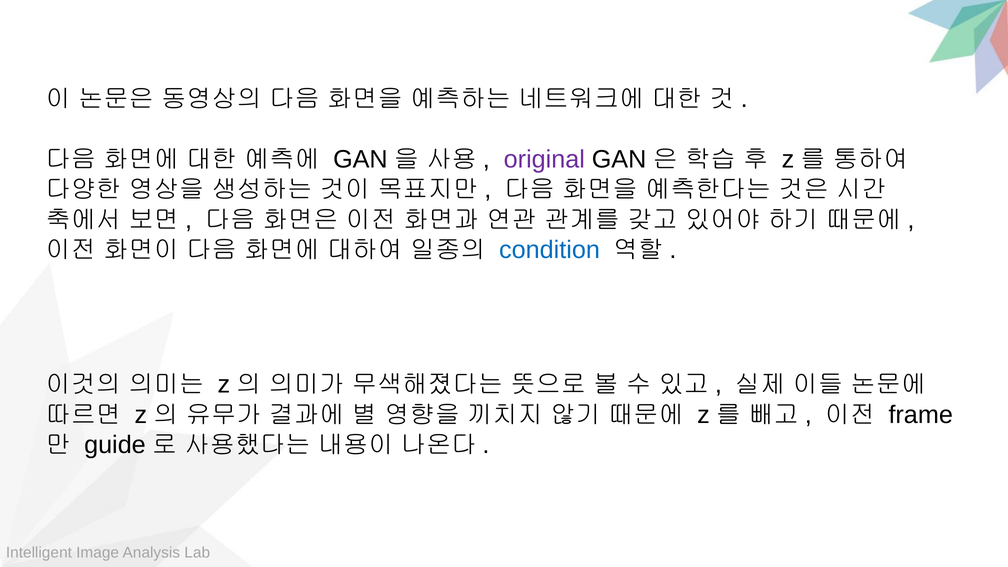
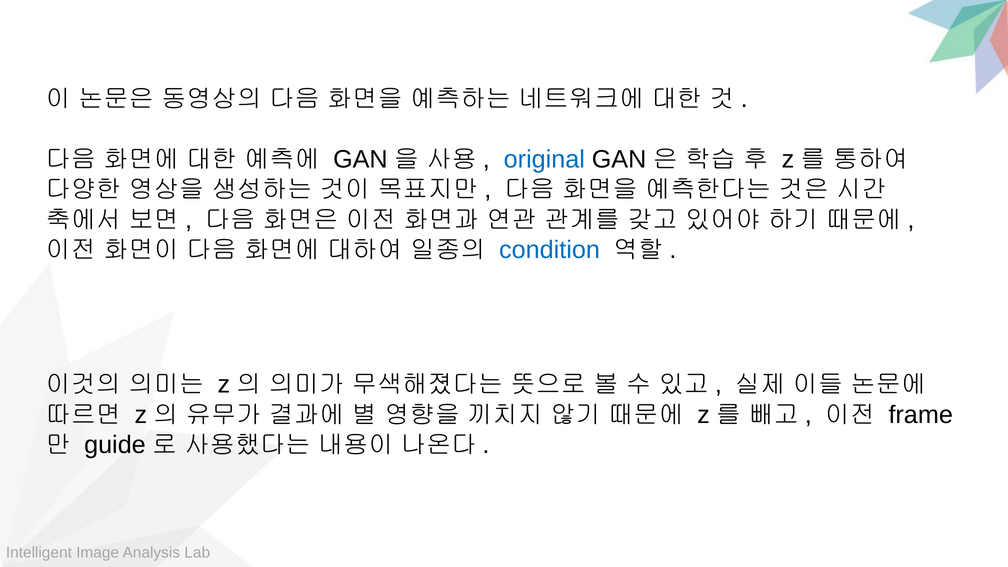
original colour: purple -> blue (544, 159)
